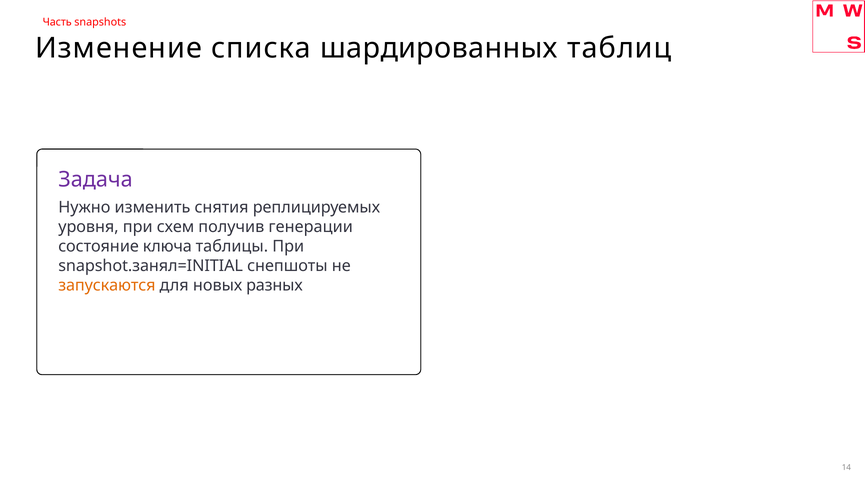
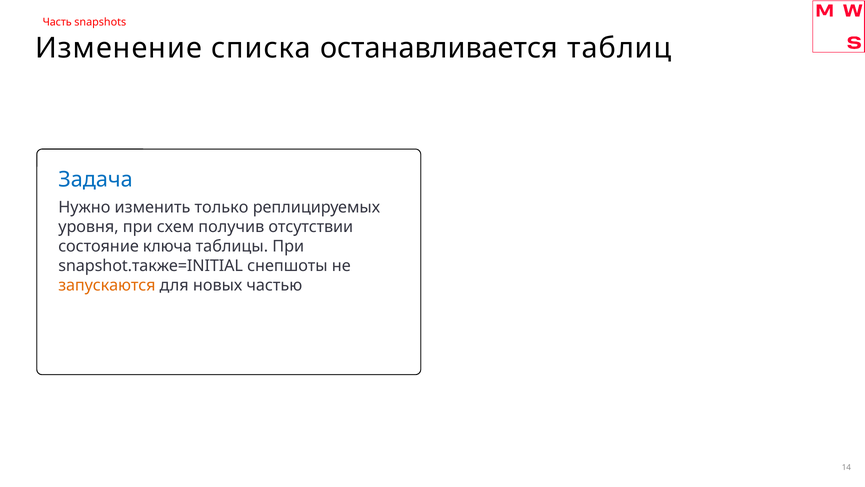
шардированных: шардированных -> останавливается (439, 48)
Задача colour: purple -> blue (95, 179)
снятия: снятия -> только (222, 207)
генерации: генерации -> отсутствии (311, 227)
snapshot.занял=INITIAL: snapshot.занял=INITIAL -> snapshot.также=INITIAL (151, 266)
разных: разных -> частью (274, 285)
